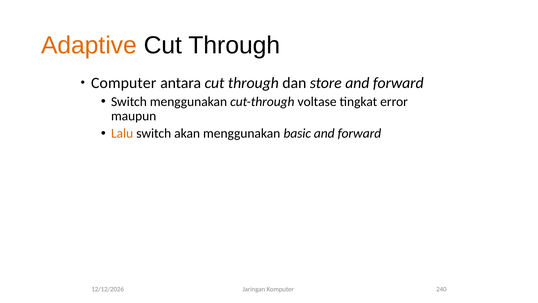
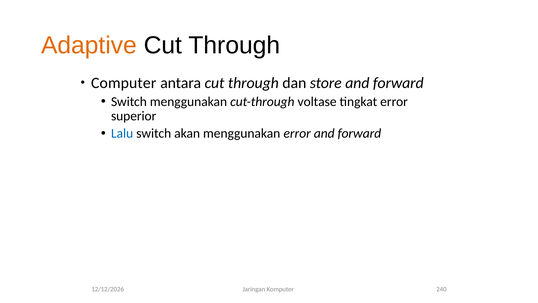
maupun: maupun -> superior (134, 116)
Lalu colour: orange -> blue (122, 133)
menggunakan basic: basic -> error (297, 133)
